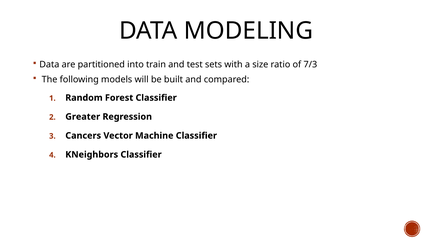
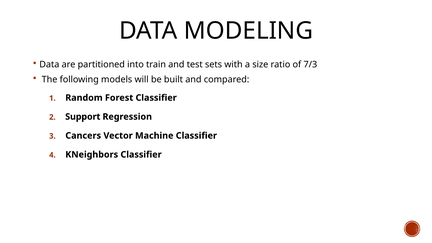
Greater: Greater -> Support (83, 117)
